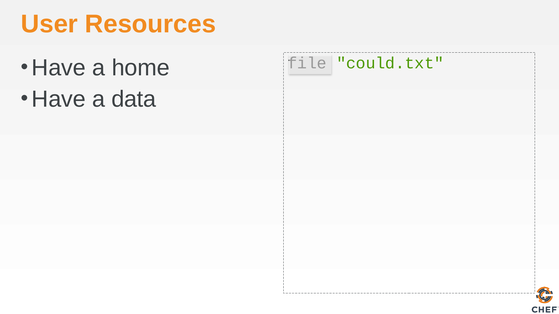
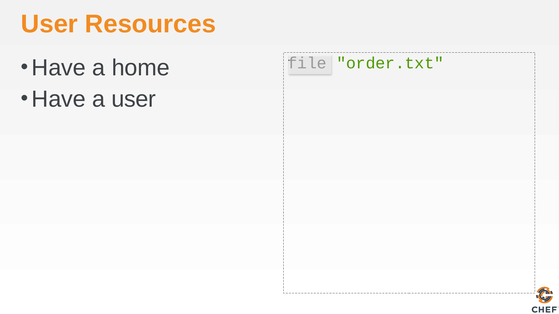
could.txt: could.txt -> order.txt (390, 63)
a data: data -> user (134, 99)
